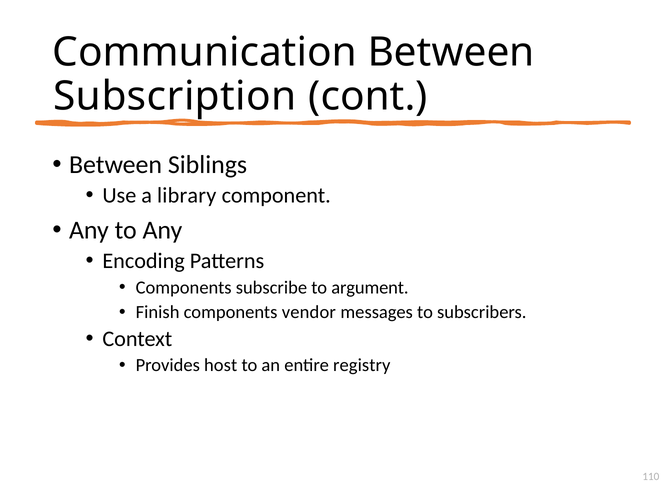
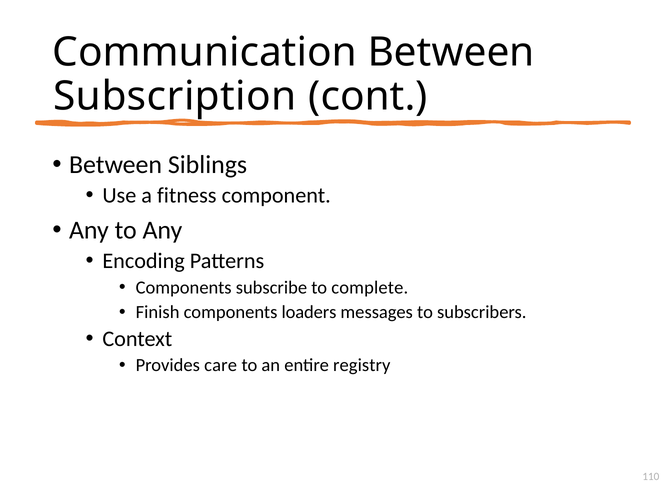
library: library -> fitness (187, 196)
argument: argument -> complete (370, 288)
vendor: vendor -> loaders (309, 313)
host: host -> care (221, 366)
